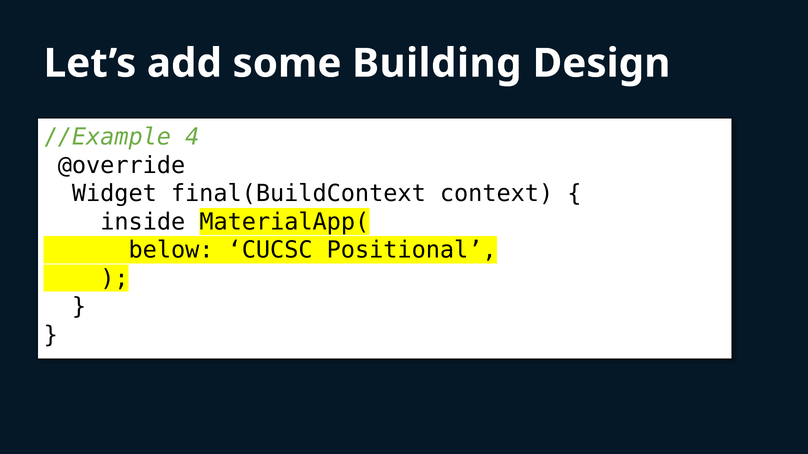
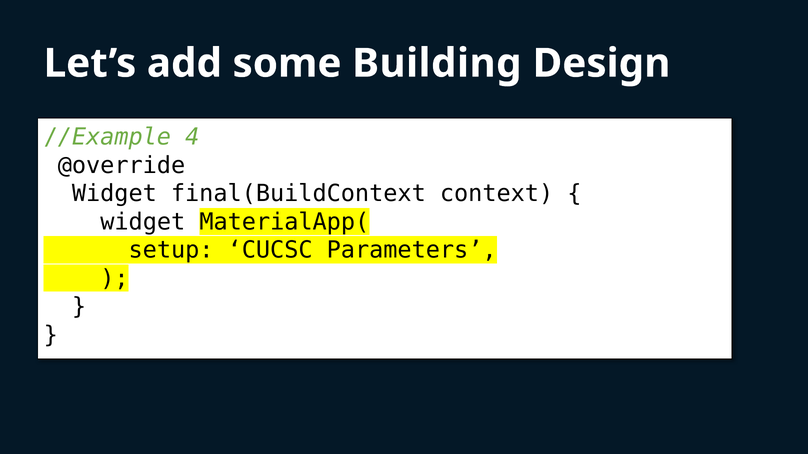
inside: inside -> widget (143, 222)
below: below -> setup (171, 250)
Positional: Positional -> Parameters (412, 250)
